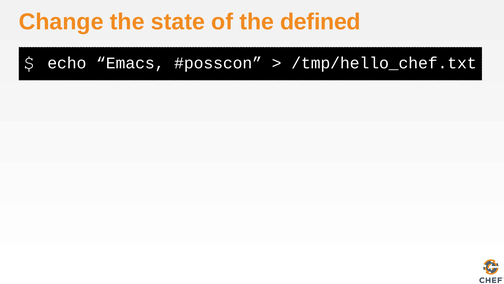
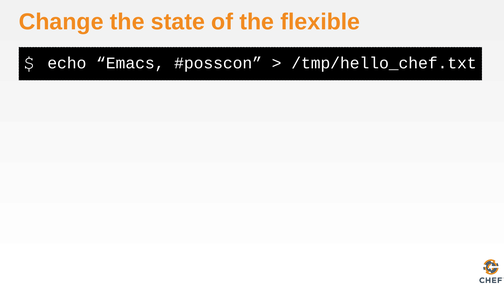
defined: defined -> flexible (320, 22)
